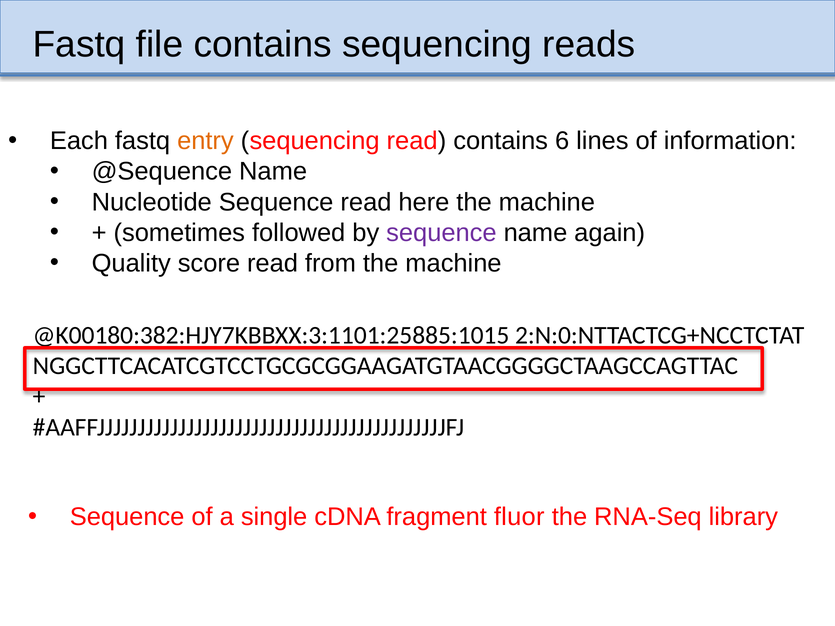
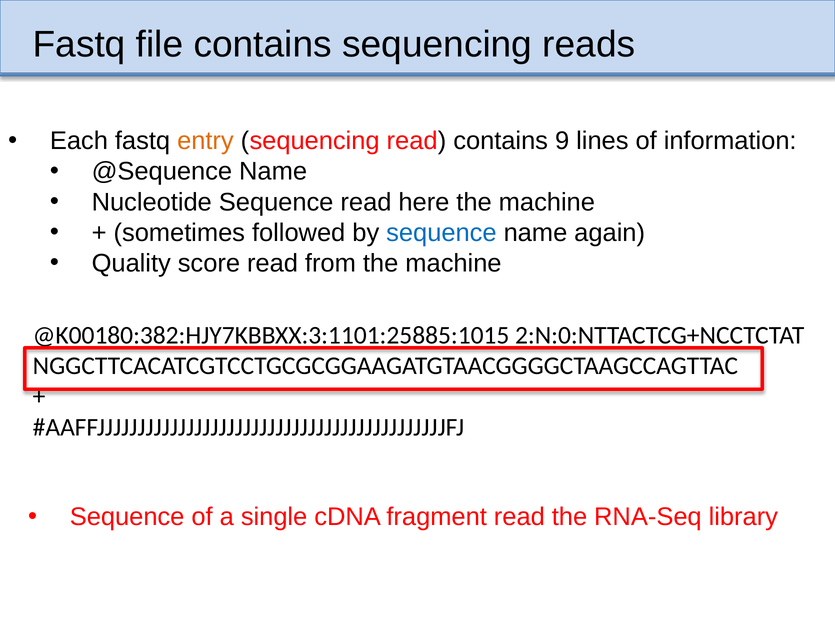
6: 6 -> 9 (562, 141)
sequence colour: purple -> blue (441, 233)
fragment fluor: fluor -> read (519, 517)
